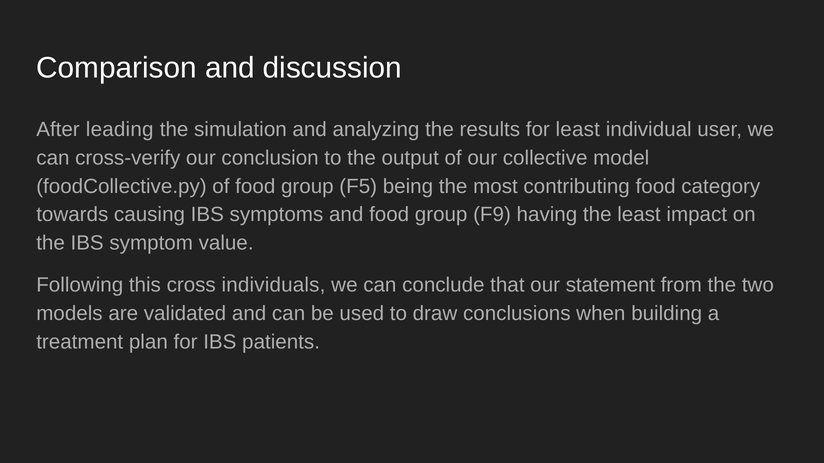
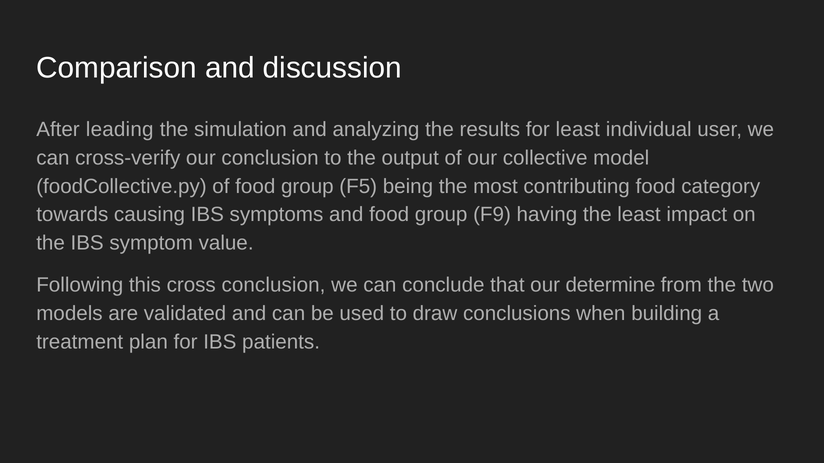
cross individuals: individuals -> conclusion (273, 285)
statement: statement -> determine (610, 285)
